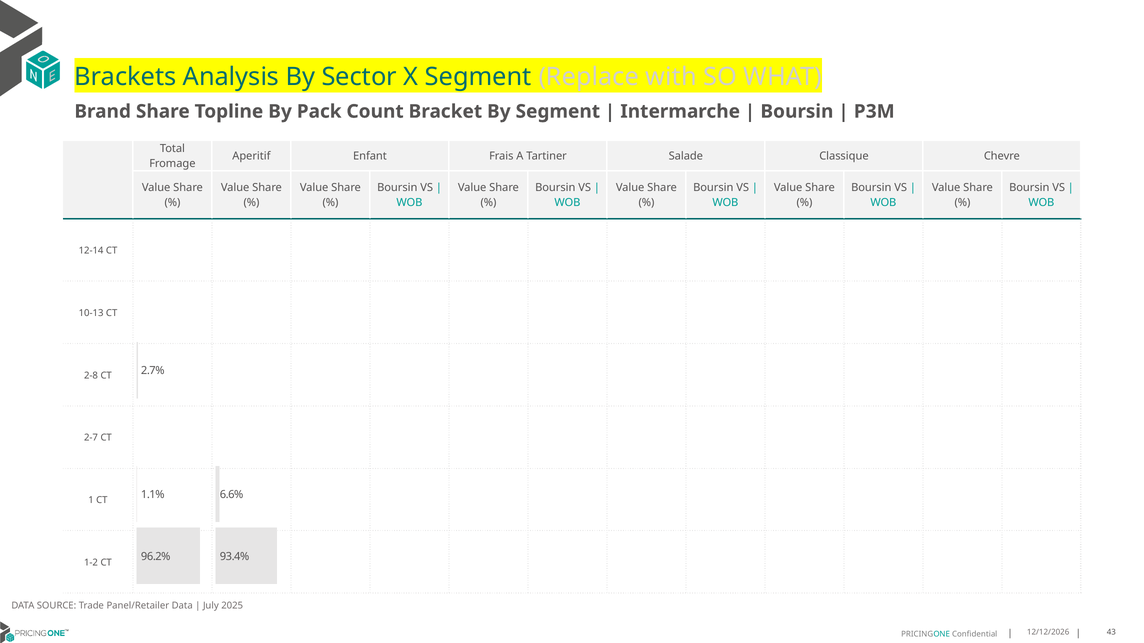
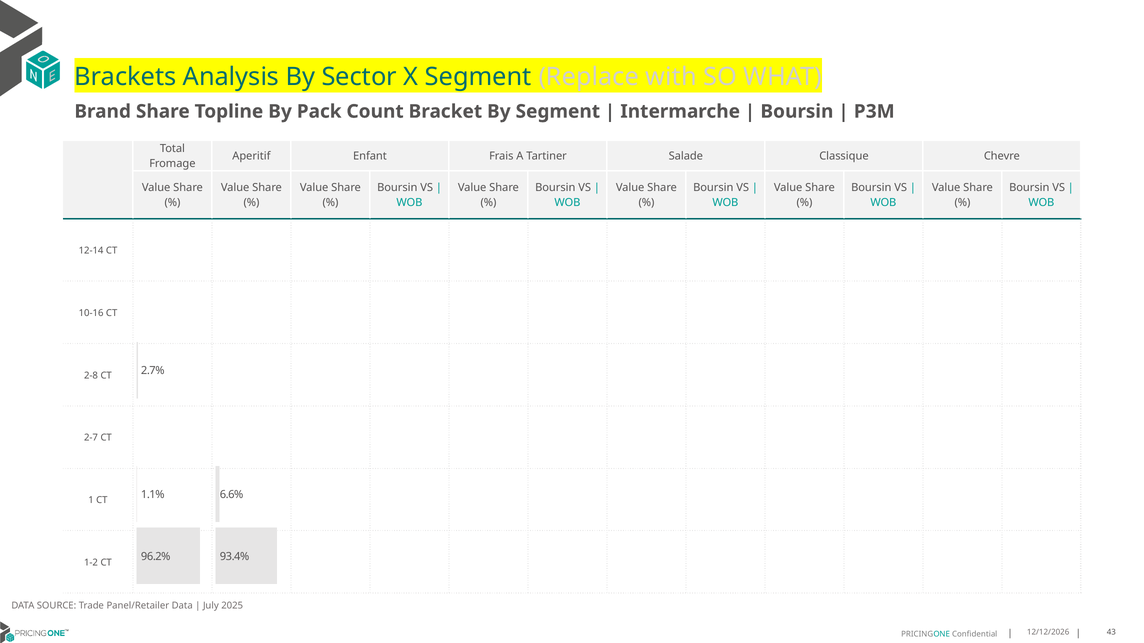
10-13: 10-13 -> 10-16 (91, 313)
